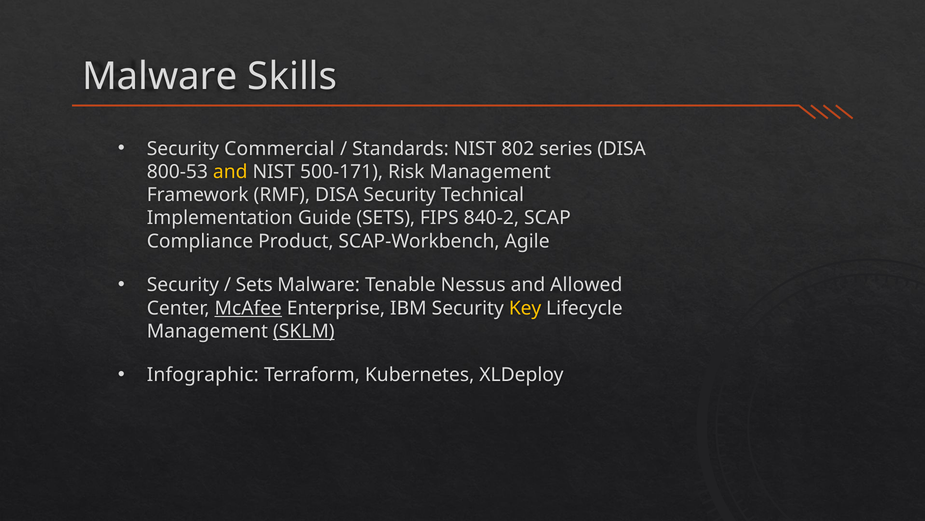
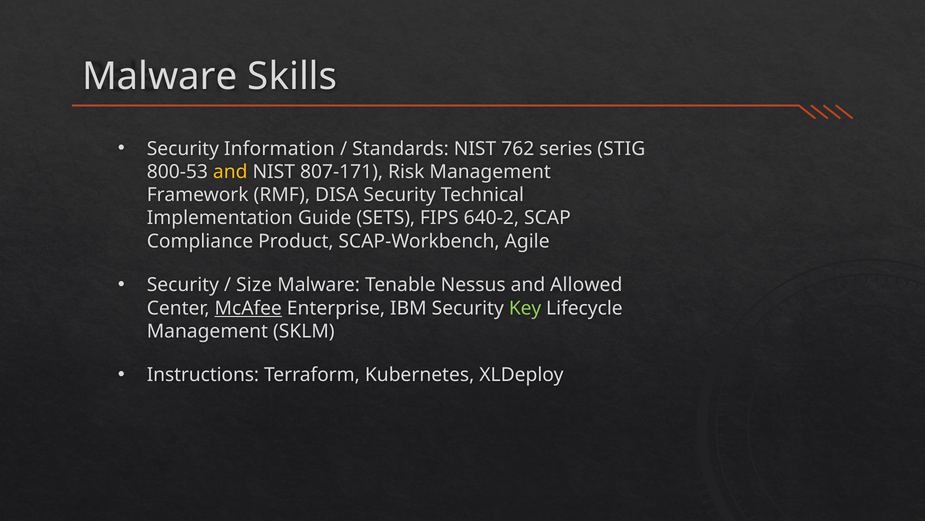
Commercial: Commercial -> Information (279, 148)
802: 802 -> 762 (518, 148)
series DISA: DISA -> STIG (621, 148)
500-171: 500-171 -> 807-171 (342, 172)
840-2: 840-2 -> 640-2 (491, 218)
Sets: Sets -> Size (254, 285)
Key colour: yellow -> light green (525, 308)
SKLM underline: present -> none (304, 331)
Infographic: Infographic -> Instructions (203, 375)
